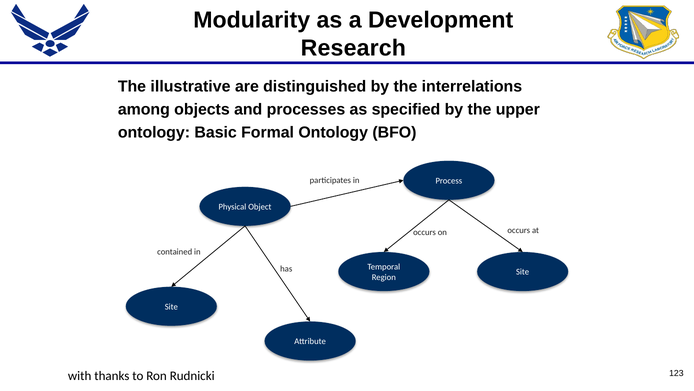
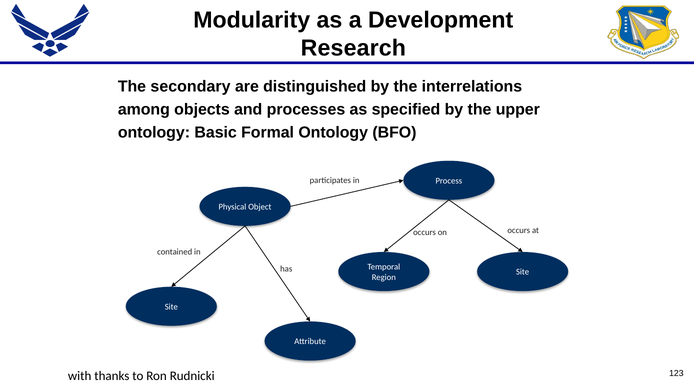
illustrative: illustrative -> secondary (191, 86)
